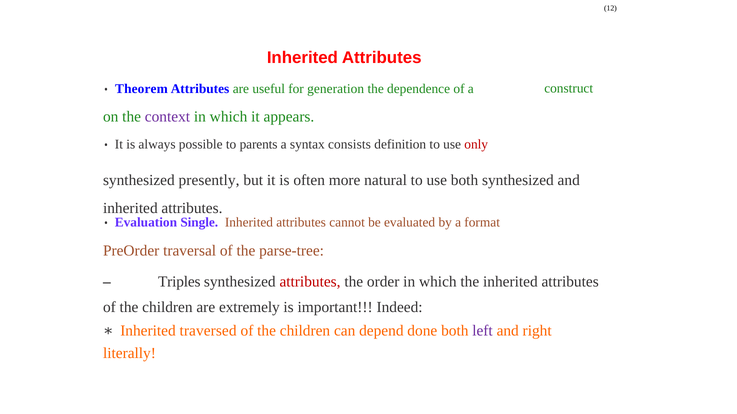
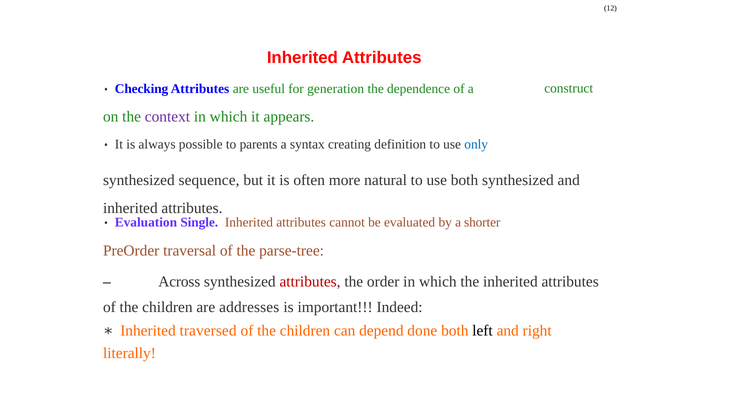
Theorem: Theorem -> Checking (142, 89)
consists: consists -> creating (350, 144)
only colour: red -> blue (476, 144)
presently: presently -> sequence (209, 181)
format: format -> shorter (482, 223)
Triples: Triples -> Across (179, 282)
extremely: extremely -> addresses (249, 308)
left colour: purple -> black (483, 331)
